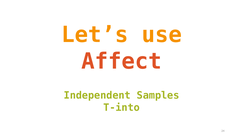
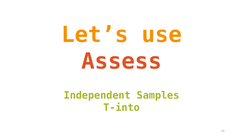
Affect: Affect -> Assess (122, 61)
